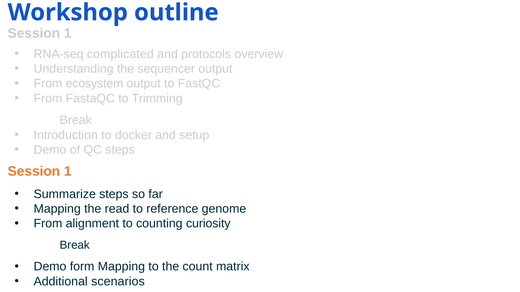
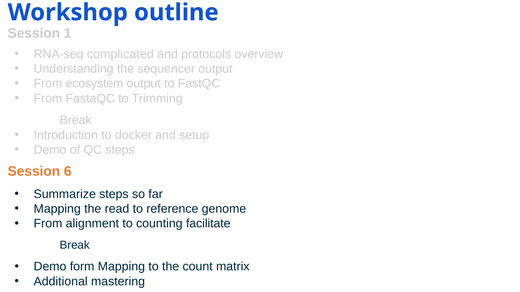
1: 1 -> 6 (68, 172)
curiosity: curiosity -> facilitate (208, 224)
scenarios: scenarios -> mastering (118, 282)
